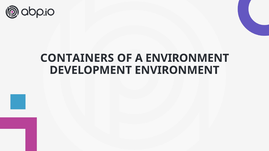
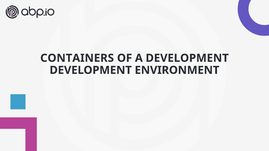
A ENVIRONMENT: ENVIRONMENT -> DEVELOPMENT (187, 58)
